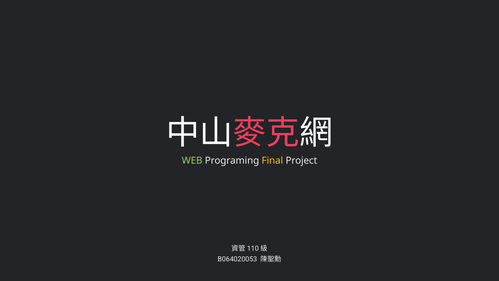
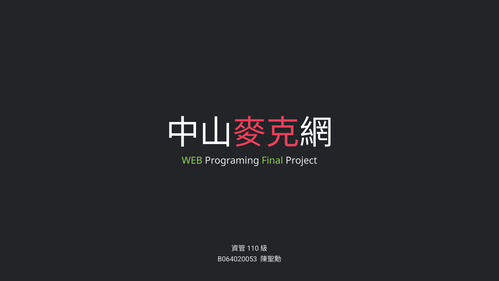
Final colour: yellow -> light green (272, 160)
